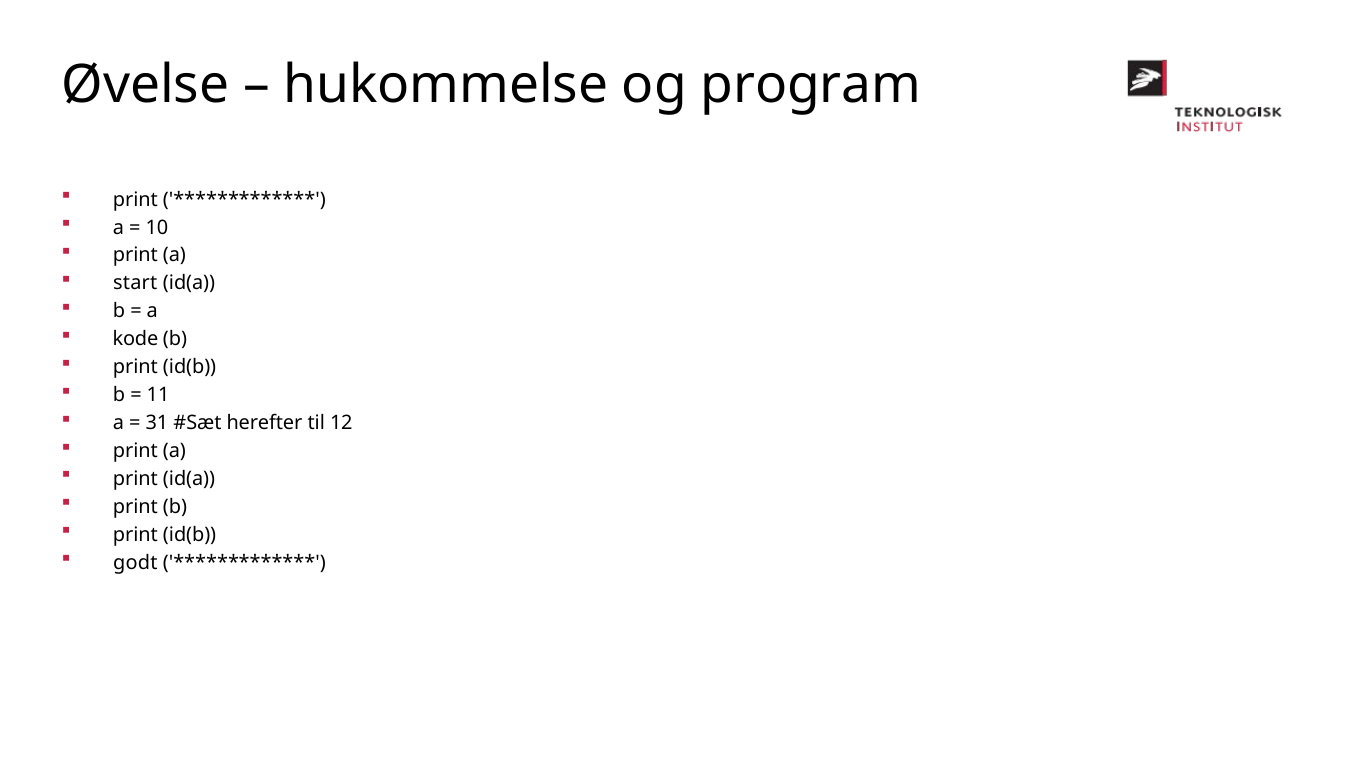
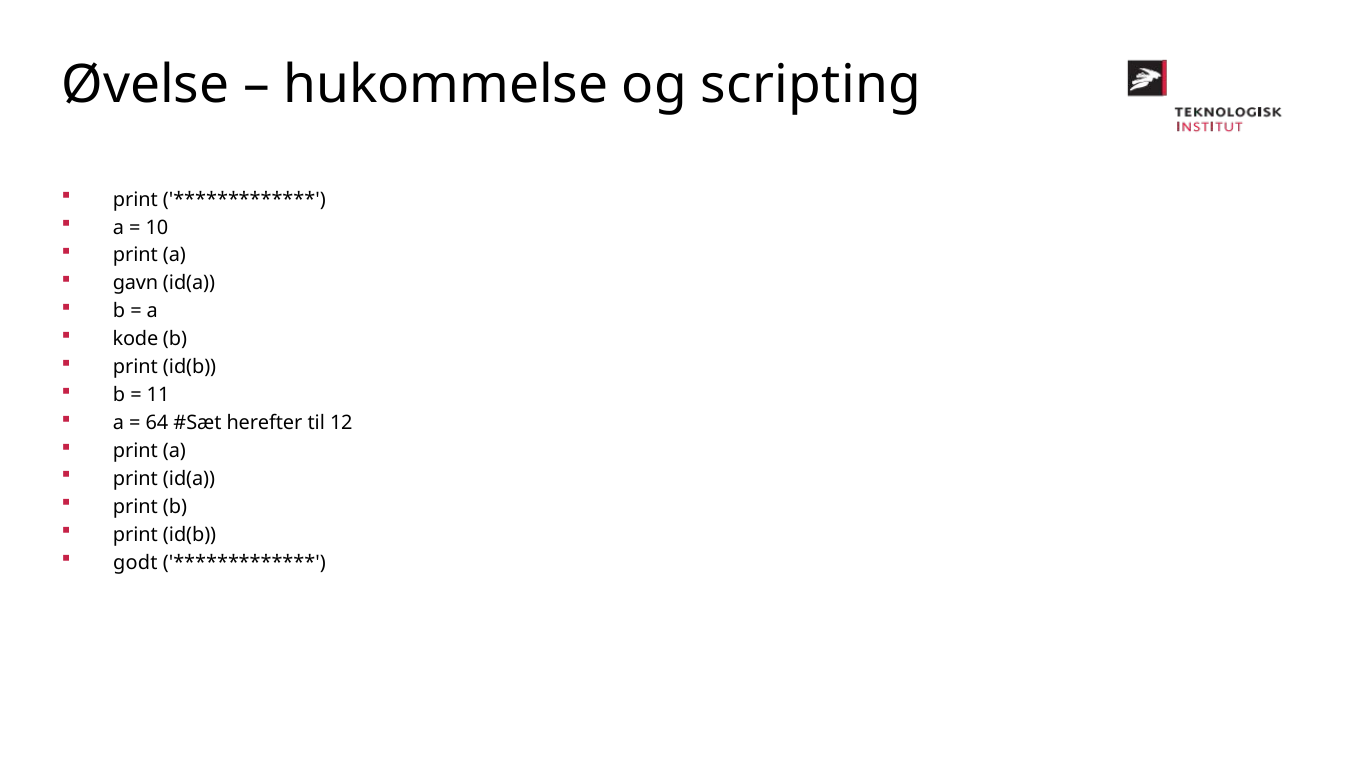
program: program -> scripting (811, 85)
start: start -> gavn (135, 283)
31: 31 -> 64 (157, 423)
